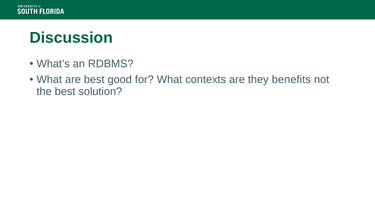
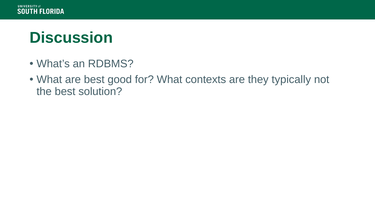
benefits: benefits -> typically (291, 80)
